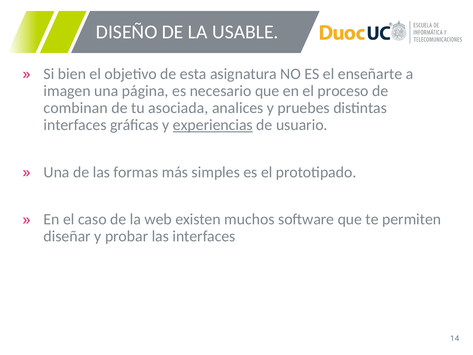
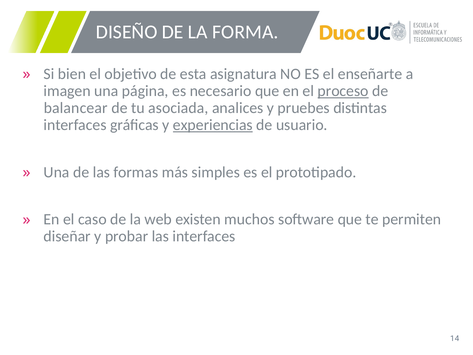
USABLE: USABLE -> FORMA (245, 32)
proceso underline: none -> present (343, 91)
combinan: combinan -> balancear (76, 108)
